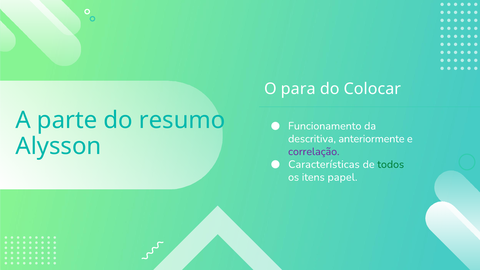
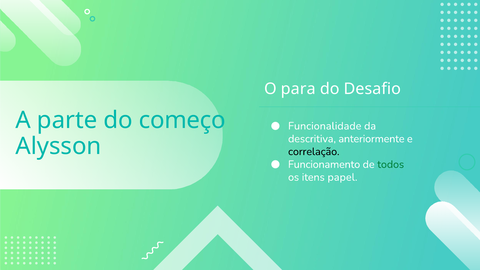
Colocar: Colocar -> Desafio (372, 89)
resumo: resumo -> começo (182, 120)
Funcionamento: Funcionamento -> Funcionalidade (325, 126)
correlação colour: purple -> black (314, 152)
Características: Características -> Funcionamento (324, 164)
